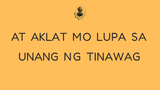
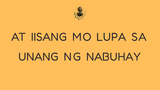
AKLAT: AKLAT -> IISANG (49, 37)
TINAWAG: TINAWAG -> NABUHAY (113, 57)
